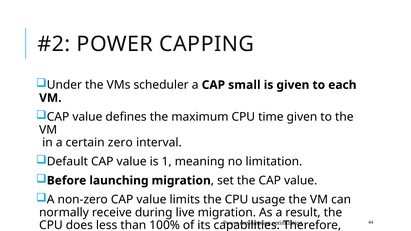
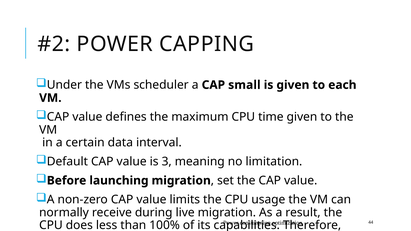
zero: zero -> data (120, 143)
1: 1 -> 3 (167, 162)
